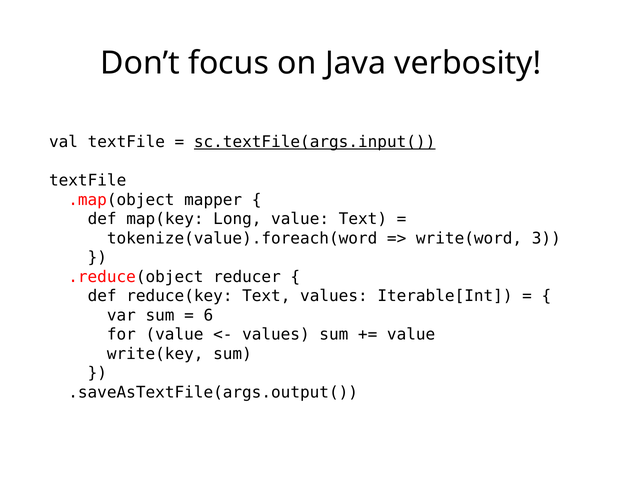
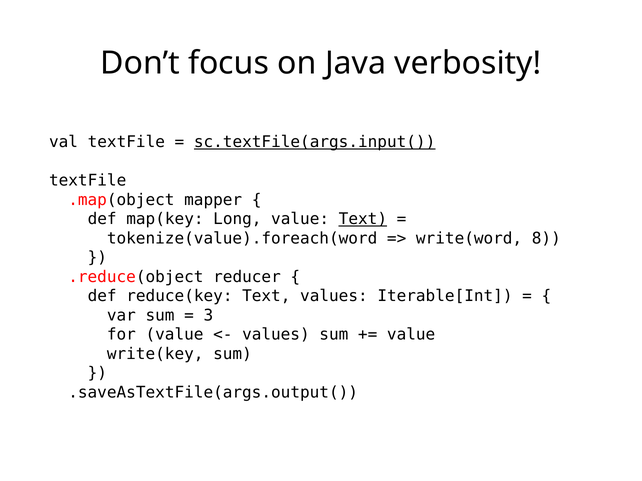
Text underline: none -> present (363, 219)
3: 3 -> 8 (546, 239)
6: 6 -> 3 (208, 316)
